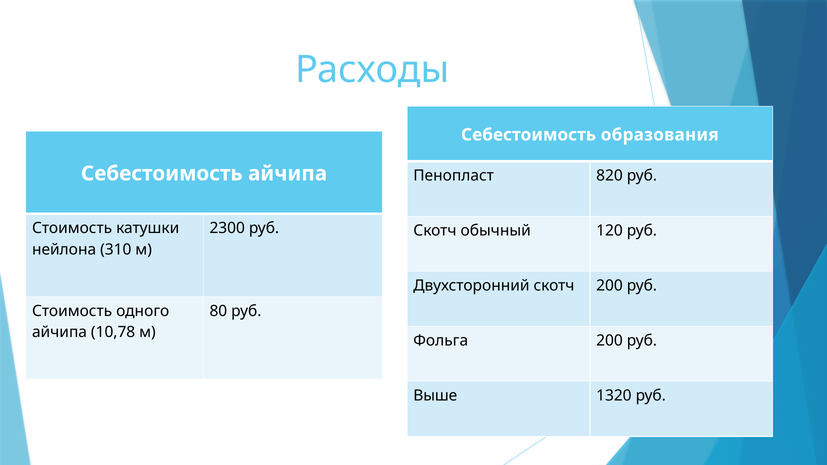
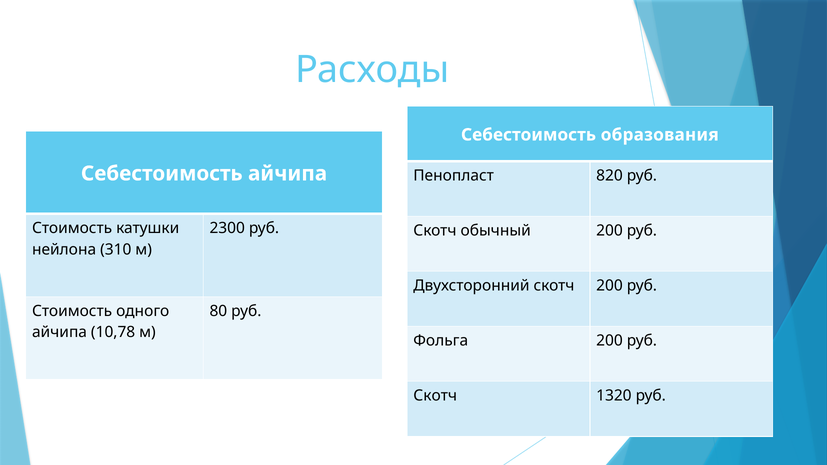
обычный 120: 120 -> 200 (609, 231)
Выше: Выше -> Скотч (435, 396)
